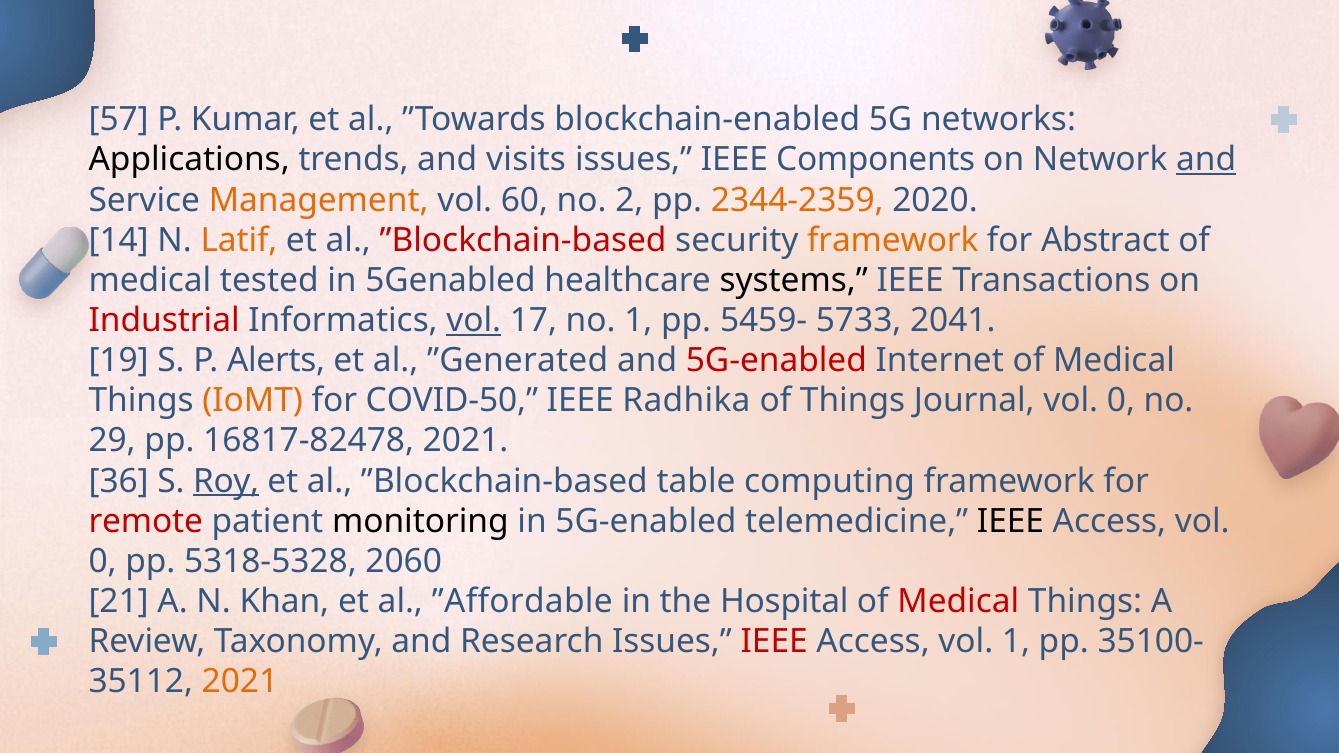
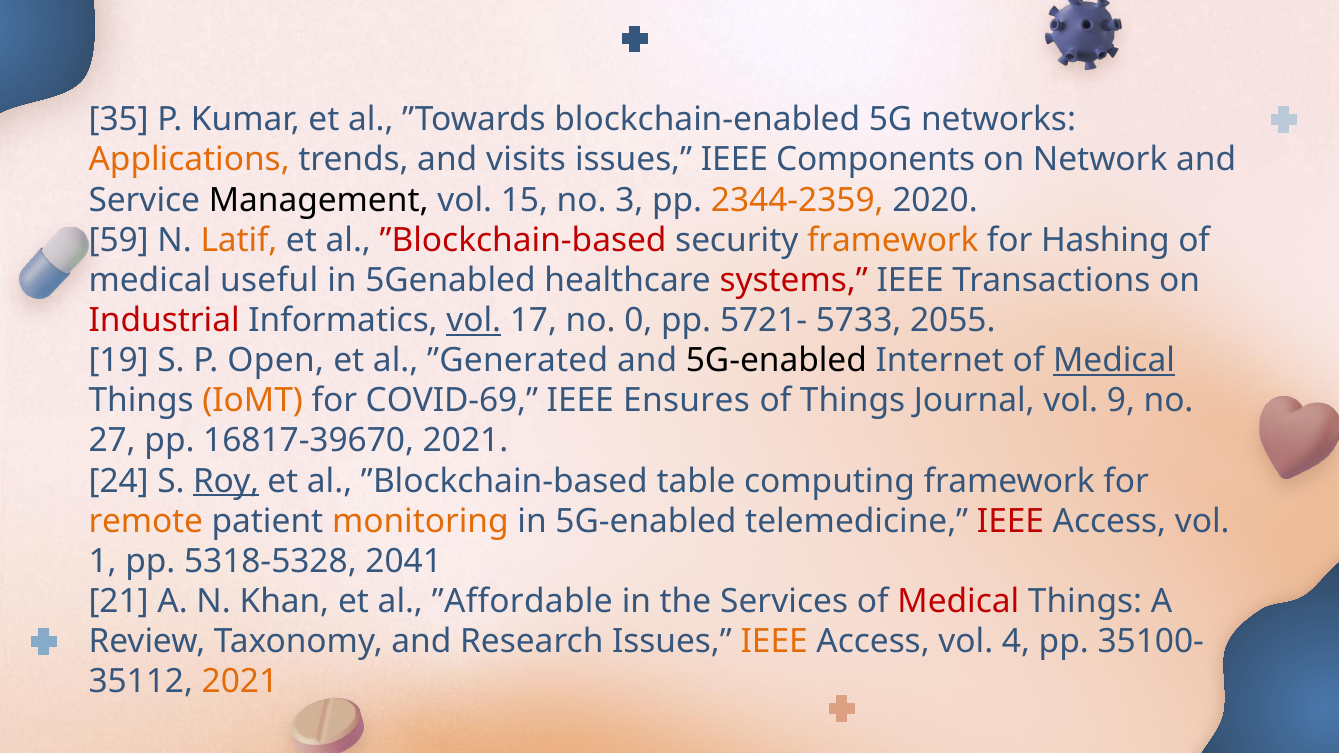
57: 57 -> 35 (119, 120)
Applications colour: black -> orange (189, 160)
and underline: present -> none (1206, 160)
Management colour: orange -> black (319, 200)
60: 60 -> 15 (524, 200)
2: 2 -> 3 (629, 200)
14: 14 -> 59 (119, 240)
Abstract: Abstract -> Hashing (1105, 240)
tested: tested -> useful (269, 280)
systems colour: black -> red (794, 280)
no 1: 1 -> 0 (638, 321)
5459-: 5459- -> 5721- (764, 321)
2041: 2041 -> 2055 (953, 321)
Alerts: Alerts -> Open (276, 361)
5G-enabled colour: red -> black (776, 361)
Medical underline: none -> present (1114, 361)
COVID-50: COVID-50 -> COVID-69 (452, 401)
Radhika: Radhika -> Ensures (686, 401)
Journal vol 0: 0 -> 9 (1121, 401)
29: 29 -> 27 (112, 441)
16817-82478: 16817-82478 -> 16817-39670 (309, 441)
36: 36 -> 24 (119, 481)
remote colour: red -> orange (146, 521)
monitoring colour: black -> orange (420, 521)
IEEE colour: black -> red (1011, 521)
0: 0 -> 1 (103, 562)
2060: 2060 -> 2041 (404, 562)
Hospital: Hospital -> Services (784, 602)
IEEE colour: red -> orange (774, 642)
vol 1: 1 -> 4 (1016, 642)
